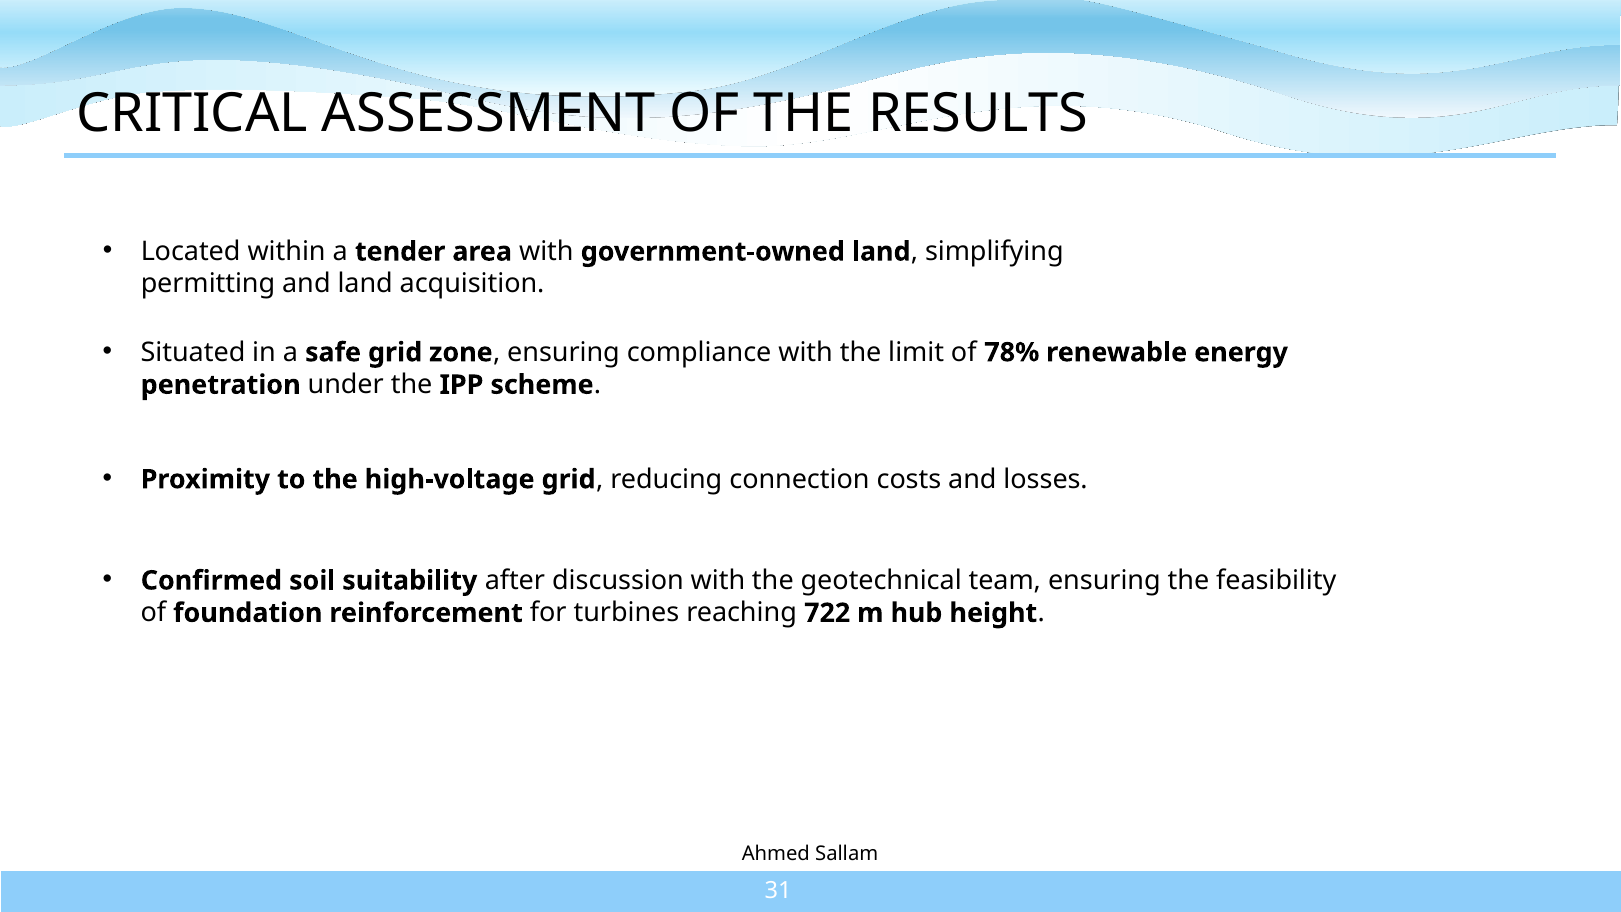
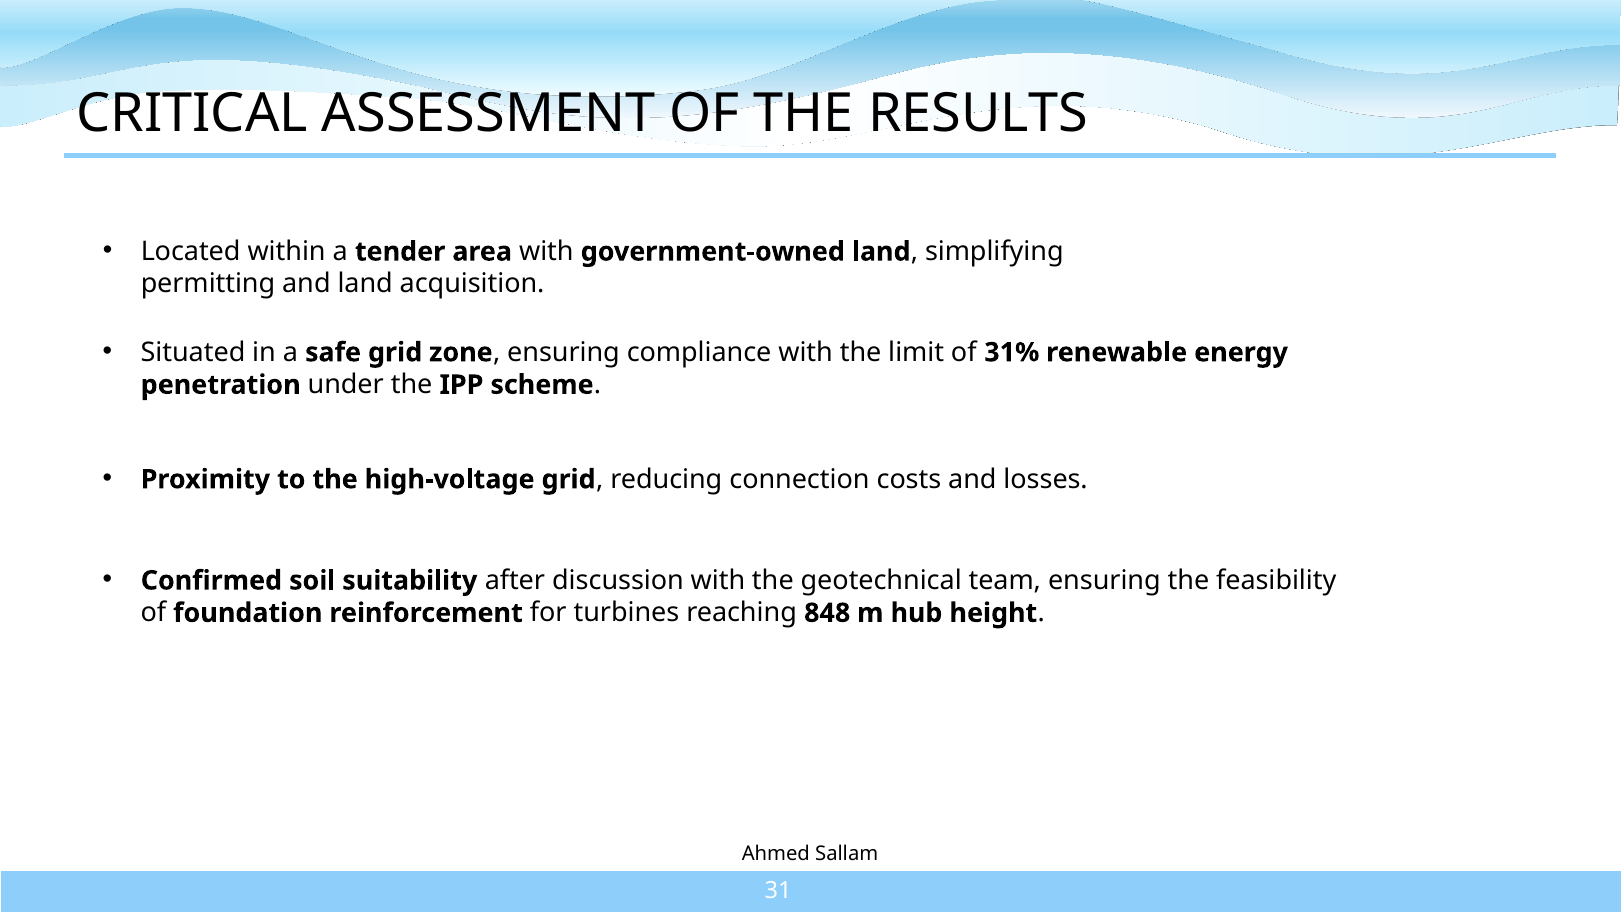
78%: 78% -> 31% (1012, 352)
722: 722 -> 848 (827, 613)
